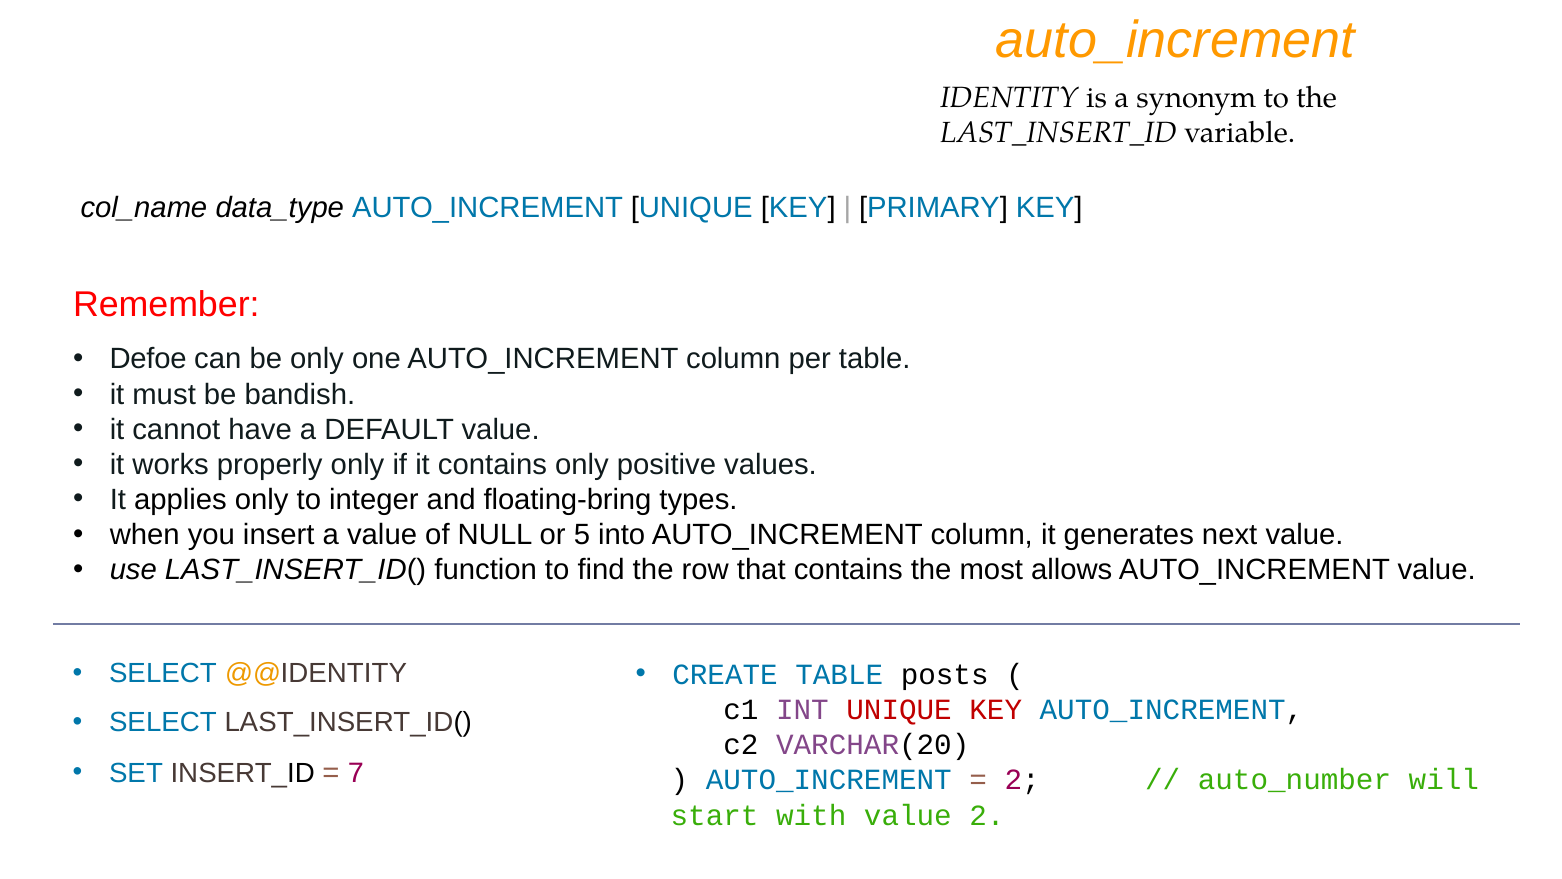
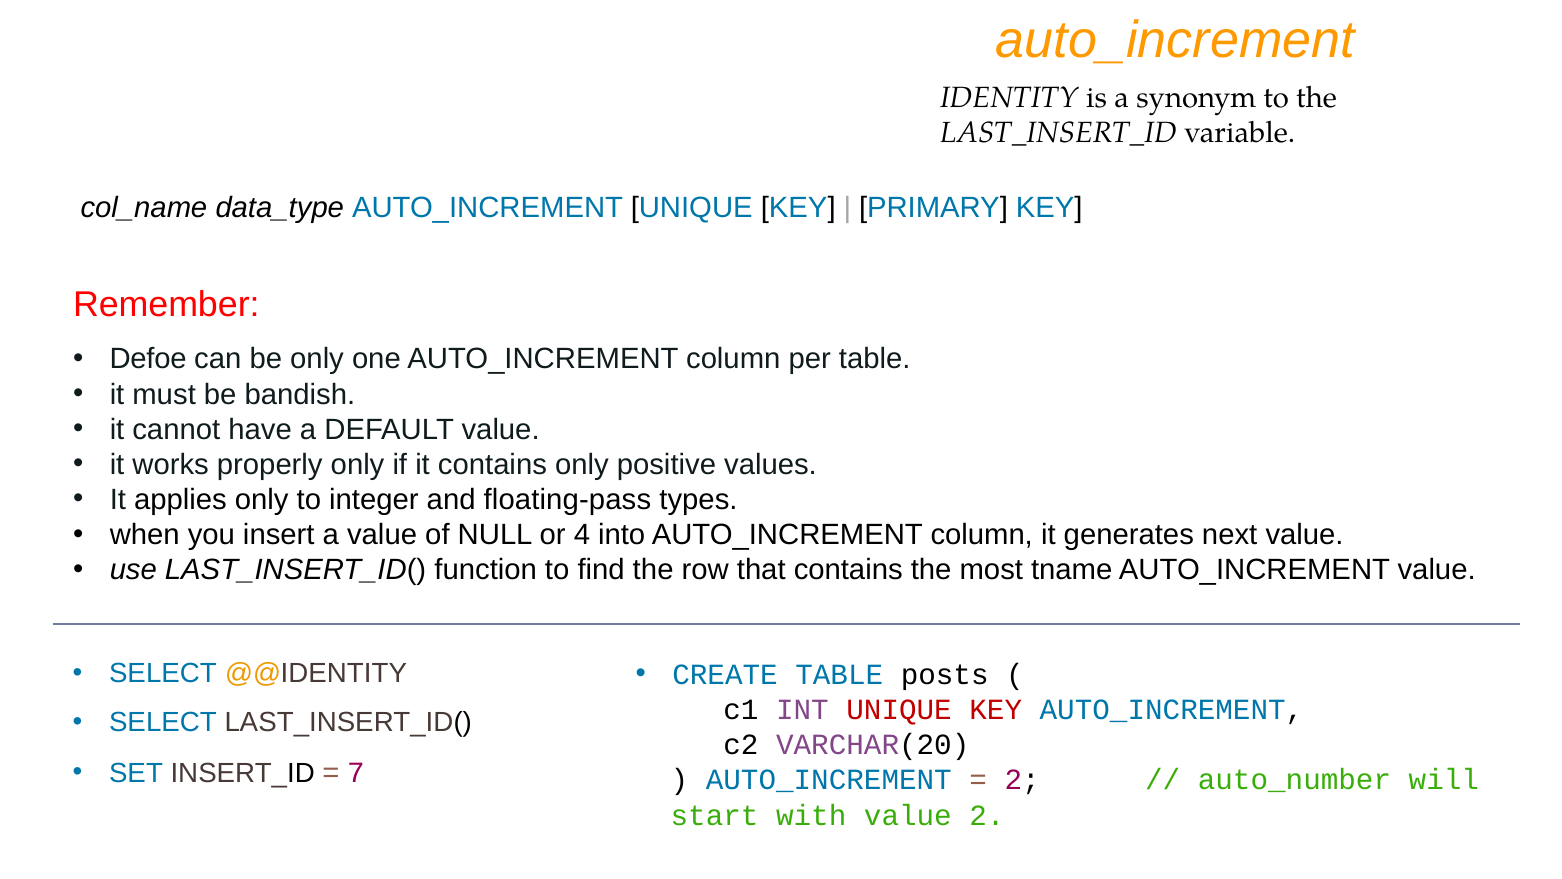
floating-bring: floating-bring -> floating-pass (567, 500)
5: 5 -> 4 (582, 535)
allows: allows -> tname (1072, 570)
